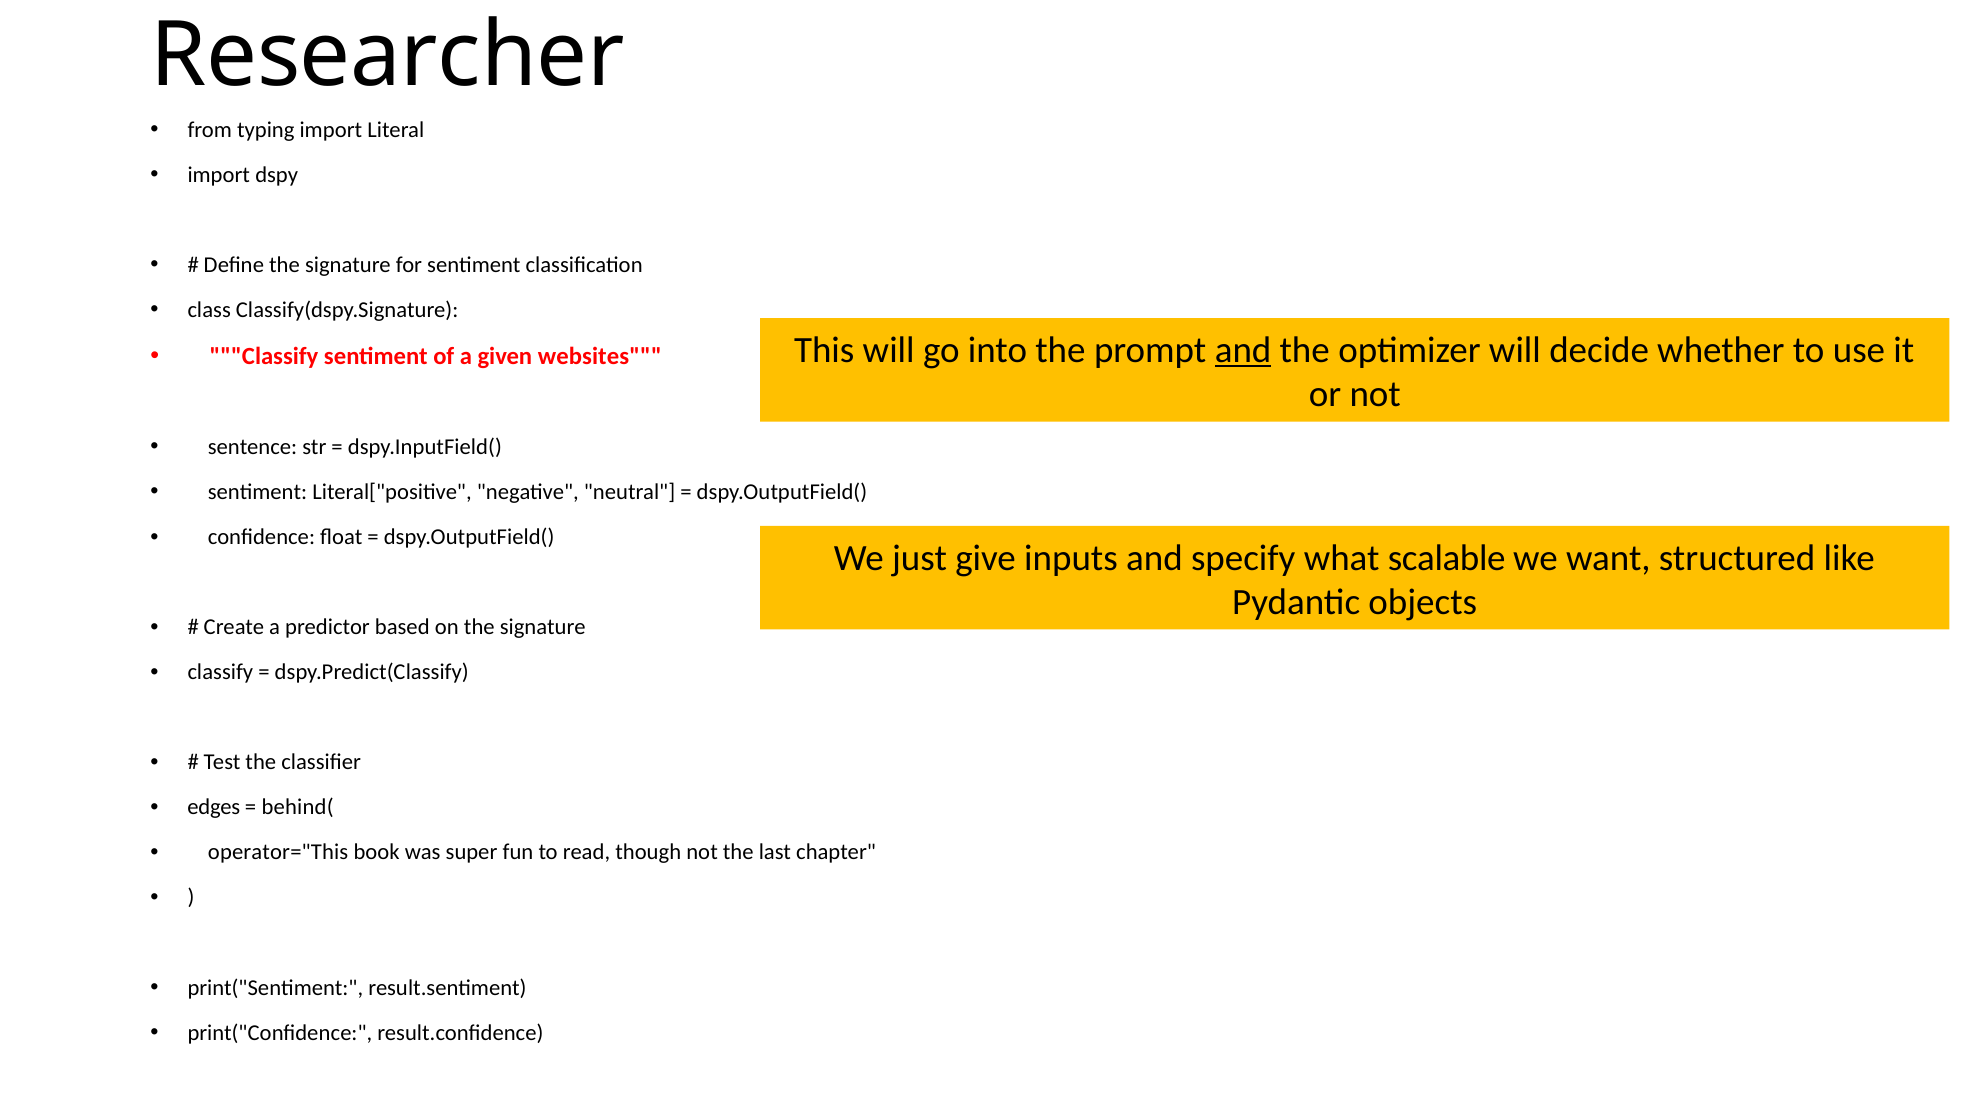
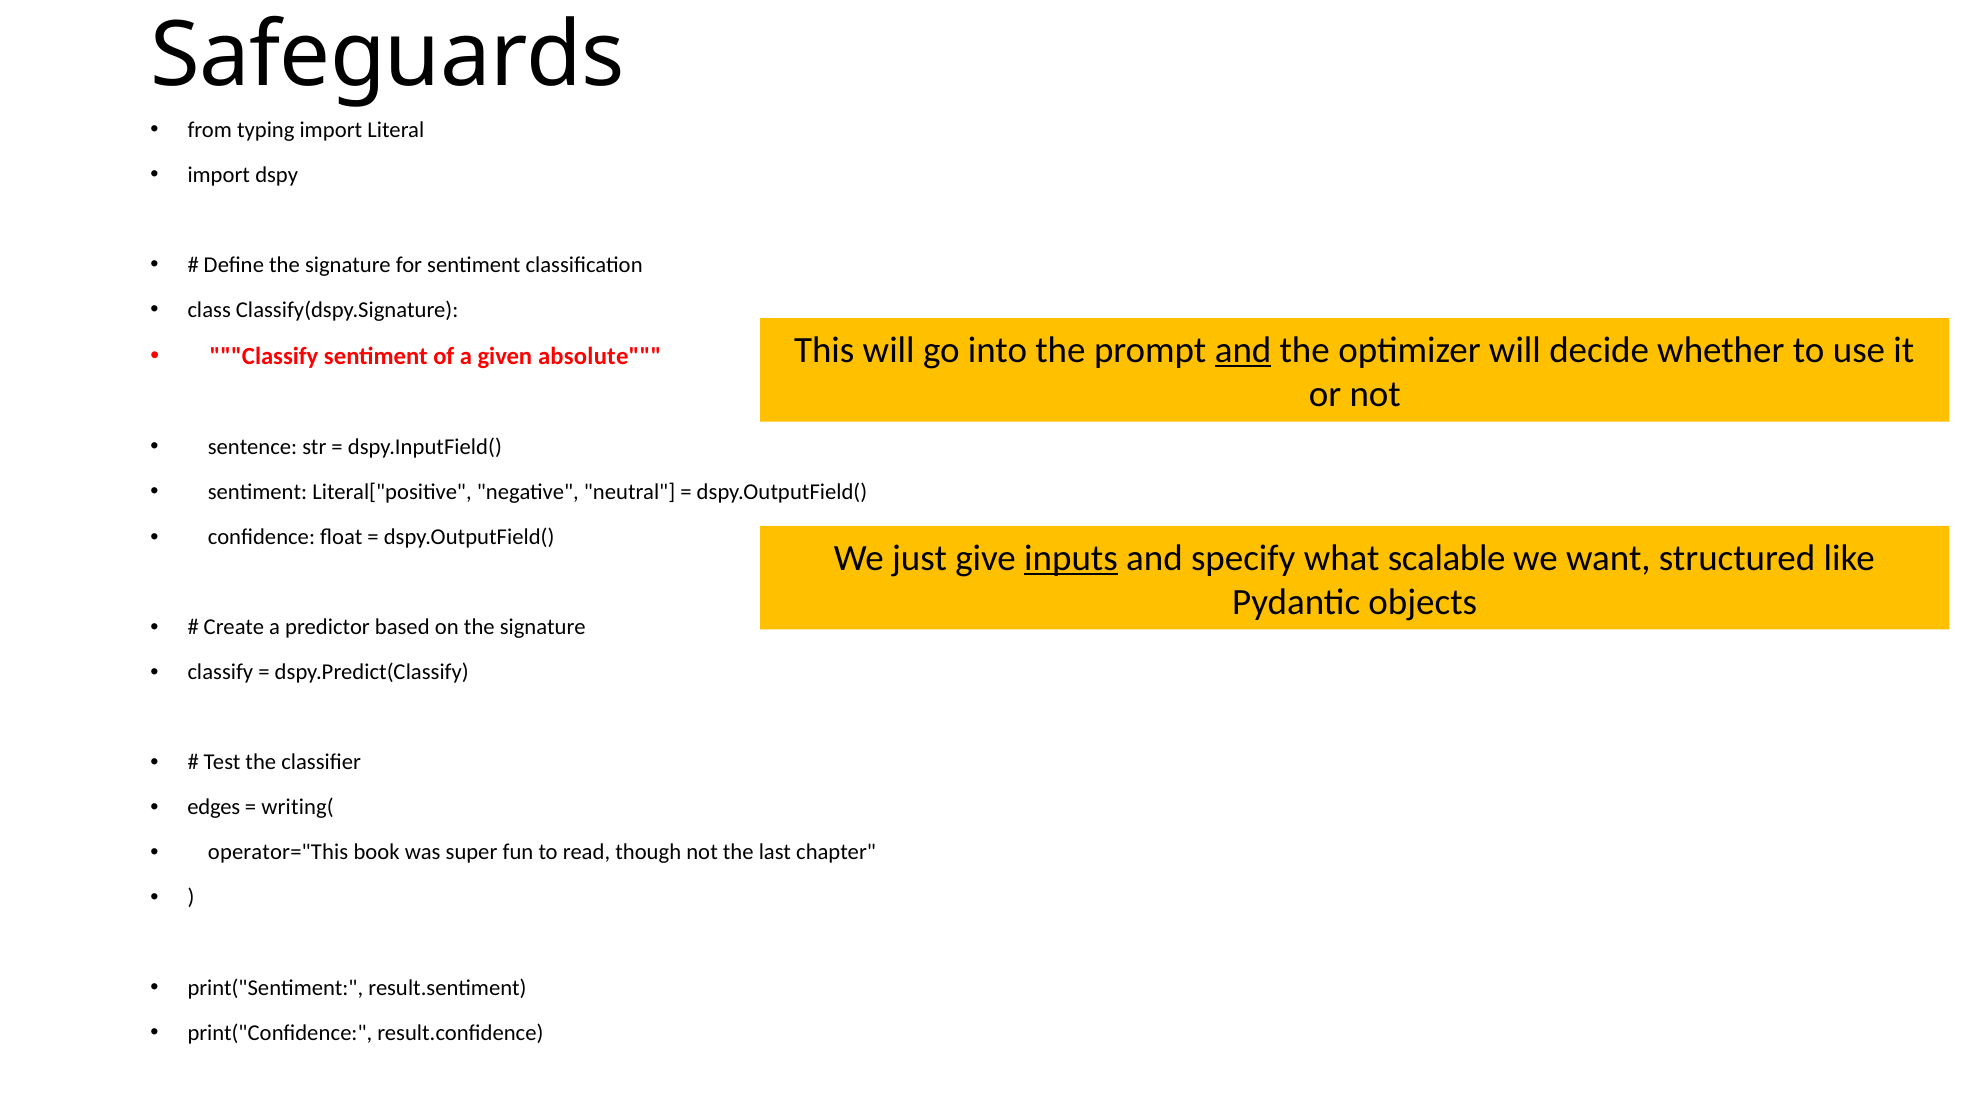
Researcher: Researcher -> Safeguards (388, 56)
websites: websites -> absolute (600, 356)
inputs underline: none -> present (1071, 558)
behind(: behind( -> writing( (298, 807)
